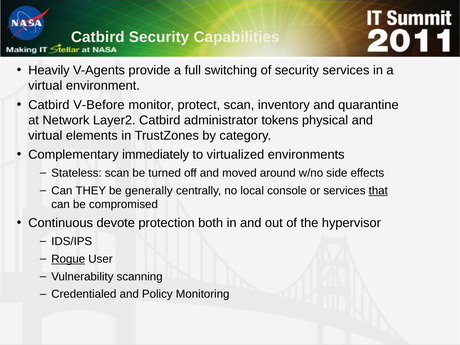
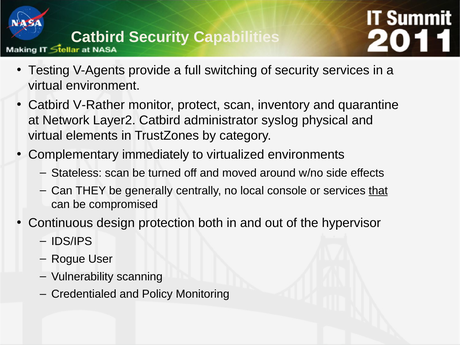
Heavily: Heavily -> Testing (49, 70)
V-Before: V-Before -> V-Rather (99, 105)
tokens: tokens -> syslog (280, 120)
devote: devote -> design (116, 223)
Rogue underline: present -> none (68, 259)
